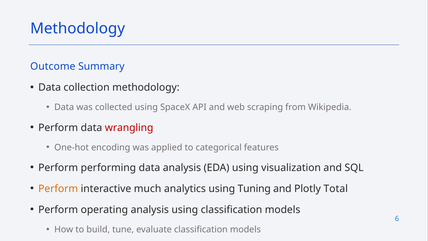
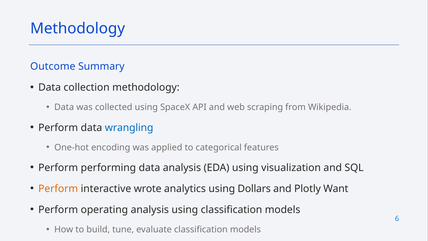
wrangling colour: red -> blue (129, 127)
much: much -> wrote (148, 189)
Tuning: Tuning -> Dollars (254, 189)
Total: Total -> Want (336, 189)
